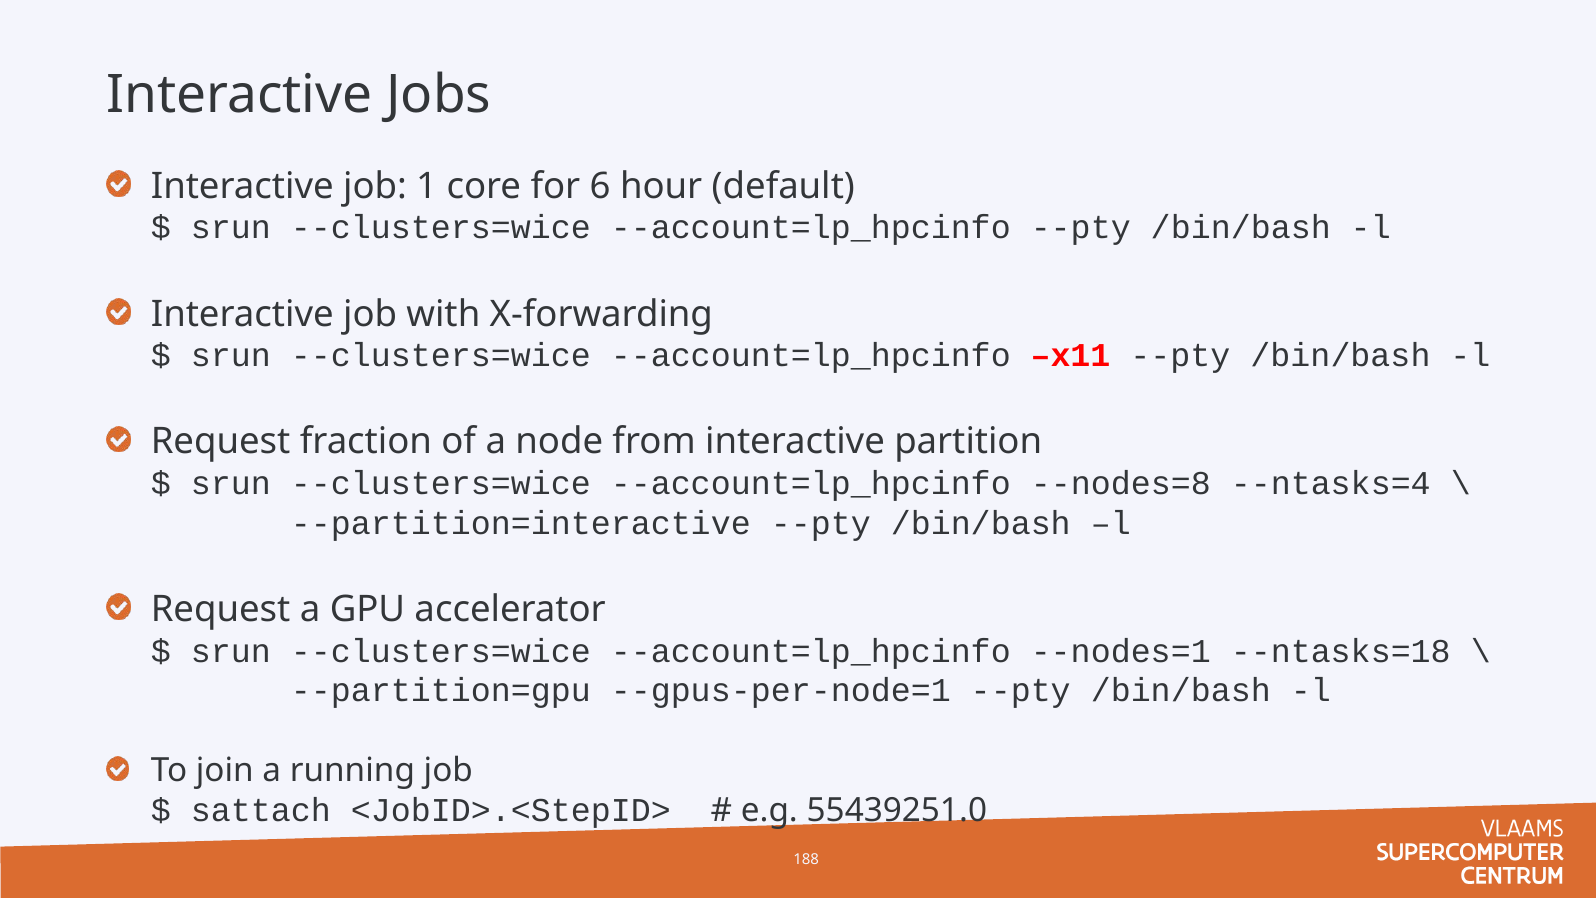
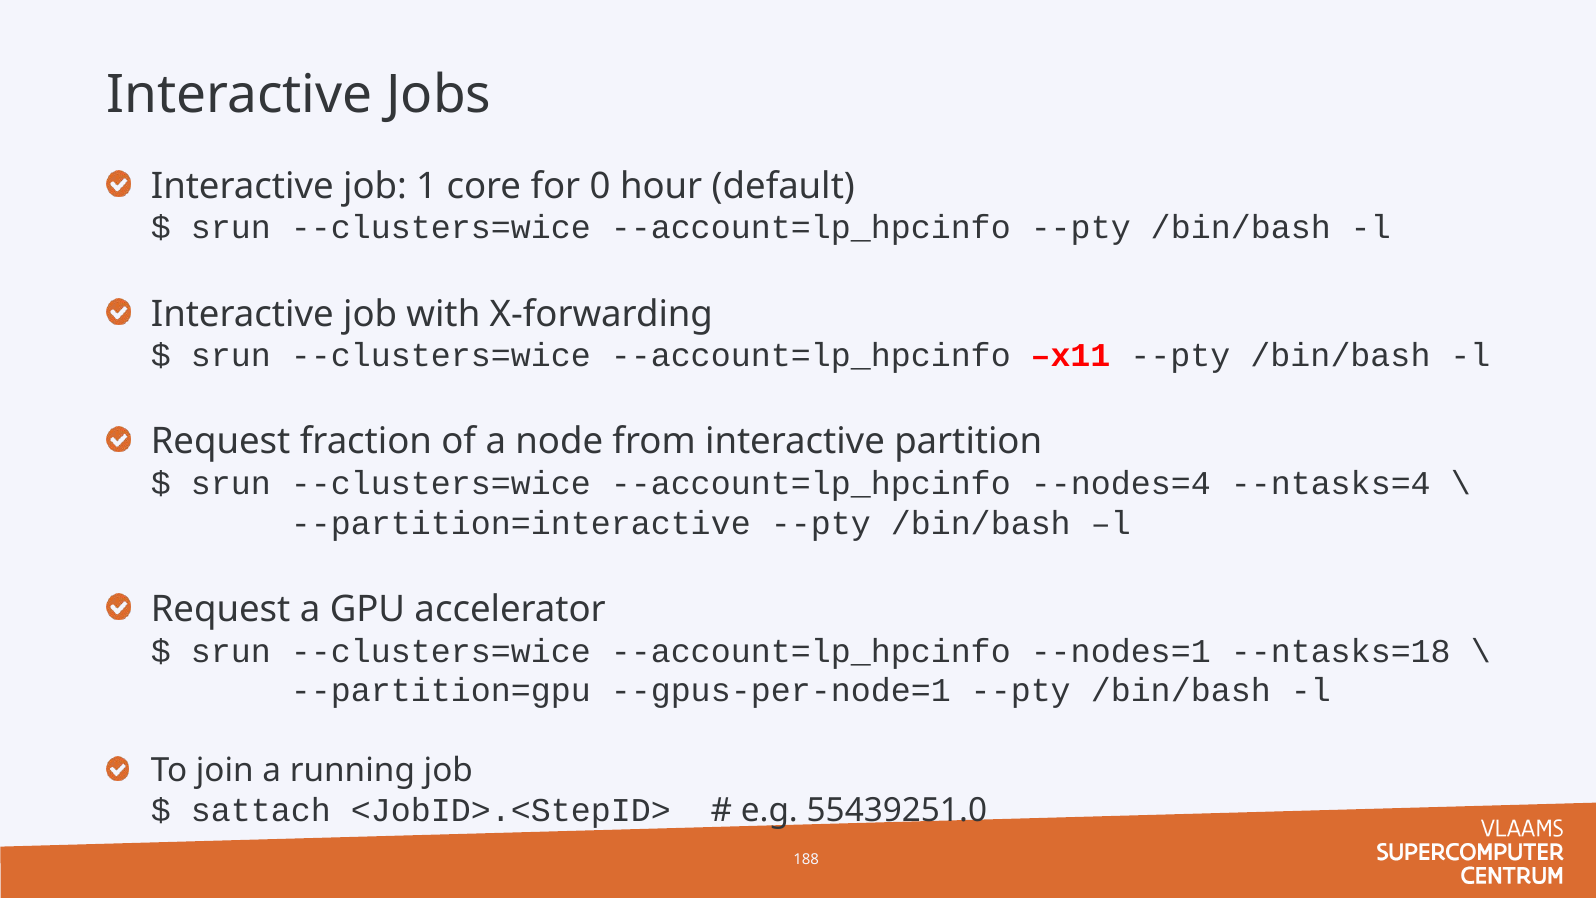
6: 6 -> 0 (600, 186)
--nodes=8: --nodes=8 -> --nodes=4 (1121, 483)
